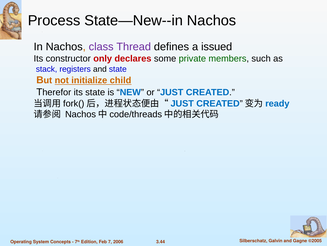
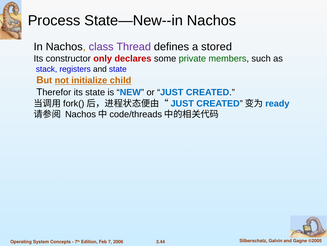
issued: issued -> stored (217, 47)
